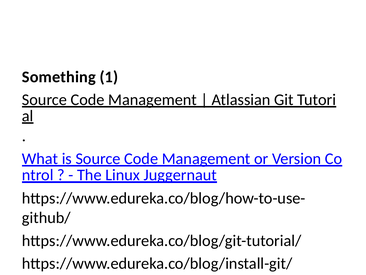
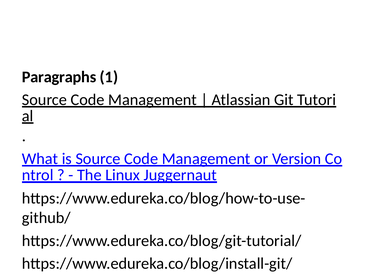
Something: Something -> Paragraphs (59, 77)
